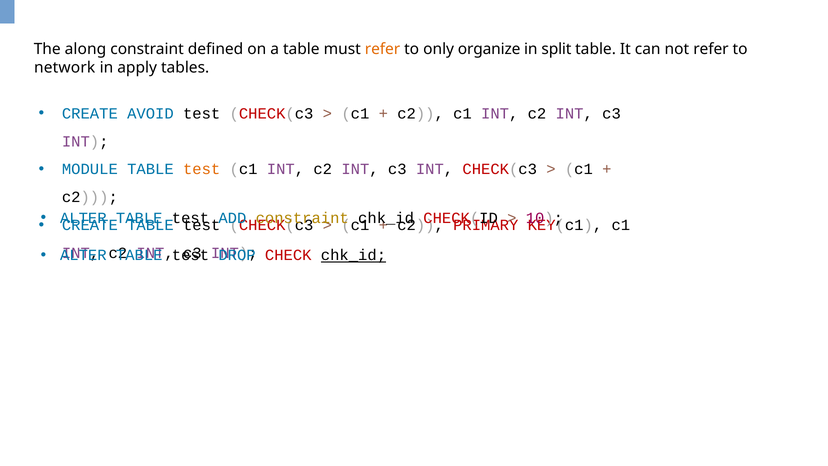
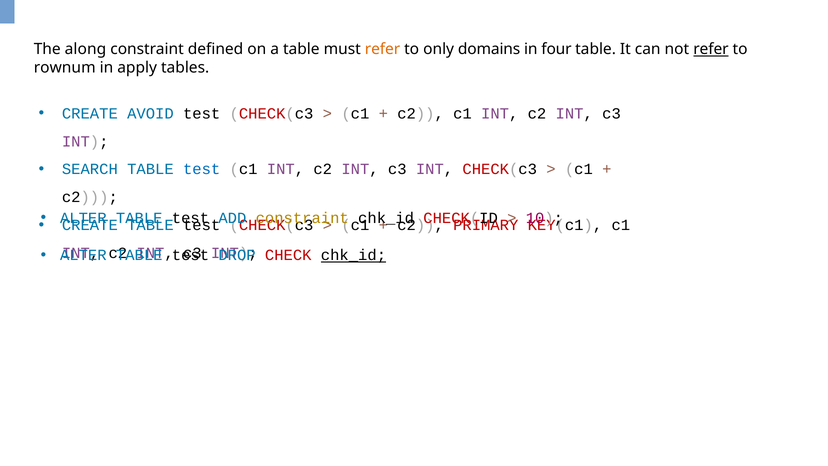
organize: organize -> domains (489, 49)
split: split -> four (556, 49)
refer underline: none -> present (711, 49)
network: network -> rownum (65, 68)
MODULE: MODULE -> SEARCH (90, 169)
test colour: orange -> blue (202, 169)
